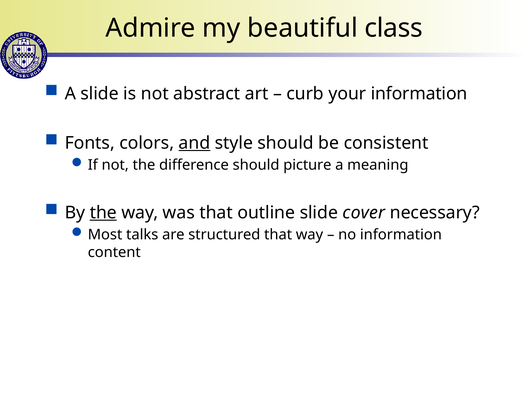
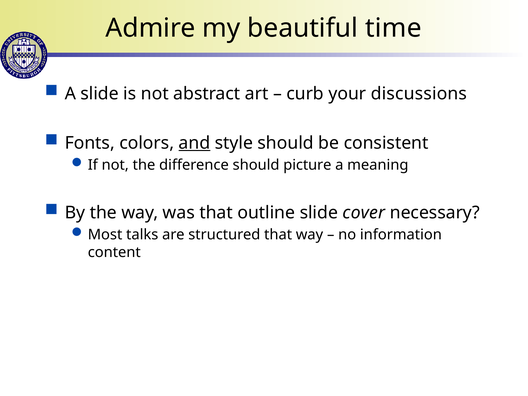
class: class -> time (393, 28)
your information: information -> discussions (419, 94)
the underline: present -> none (103, 213)
